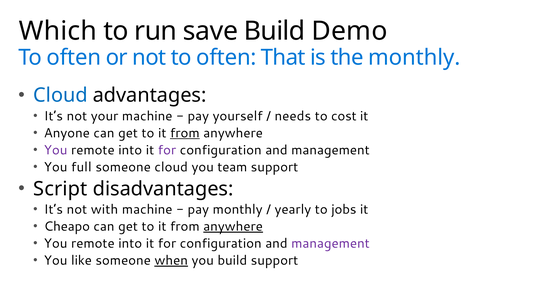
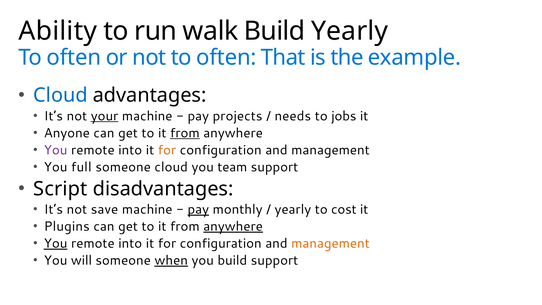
Which: Which -> Ability (58, 31)
save: save -> walk (210, 31)
Build Demo: Demo -> Yearly (350, 31)
the monthly: monthly -> example (414, 57)
your underline: none -> present (105, 116)
yourself: yourself -> projects (238, 116)
cost: cost -> jobs (344, 116)
for colour: purple -> orange (167, 150)
with: with -> save (105, 209)
pay underline: none -> present (198, 209)
jobs: jobs -> cost (344, 209)
Cheapo: Cheapo -> Plugins (67, 226)
You underline: none -> present (56, 243)
management colour: purple -> orange (330, 243)
like: like -> will (81, 260)
